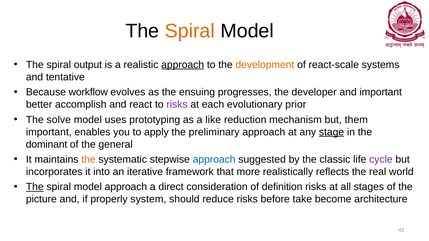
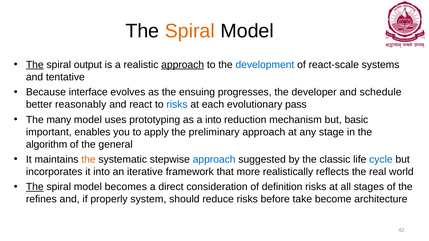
The underline: none -> present (35, 65)
development colour: orange -> blue (265, 65)
workflow: workflow -> interface (88, 92)
and important: important -> schedule (381, 92)
accomplish: accomplish -> reasonably (81, 105)
risks colour: purple -> blue (177, 105)
prior: prior -> pass (296, 105)
solve: solve -> many (59, 120)
a like: like -> into (213, 120)
them: them -> basic (356, 120)
stage underline: present -> none (332, 132)
dominant: dominant -> algorithm (47, 145)
cycle colour: purple -> blue (381, 160)
model approach: approach -> becomes (126, 187)
picture: picture -> refines (41, 200)
